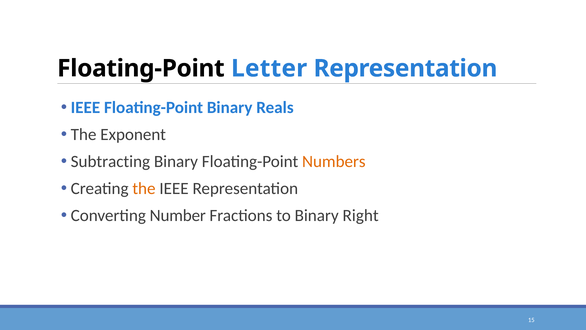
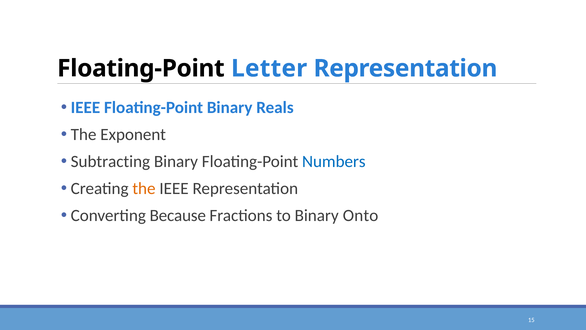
Numbers colour: orange -> blue (334, 161)
Number: Number -> Because (178, 215)
Right: Right -> Onto (361, 215)
